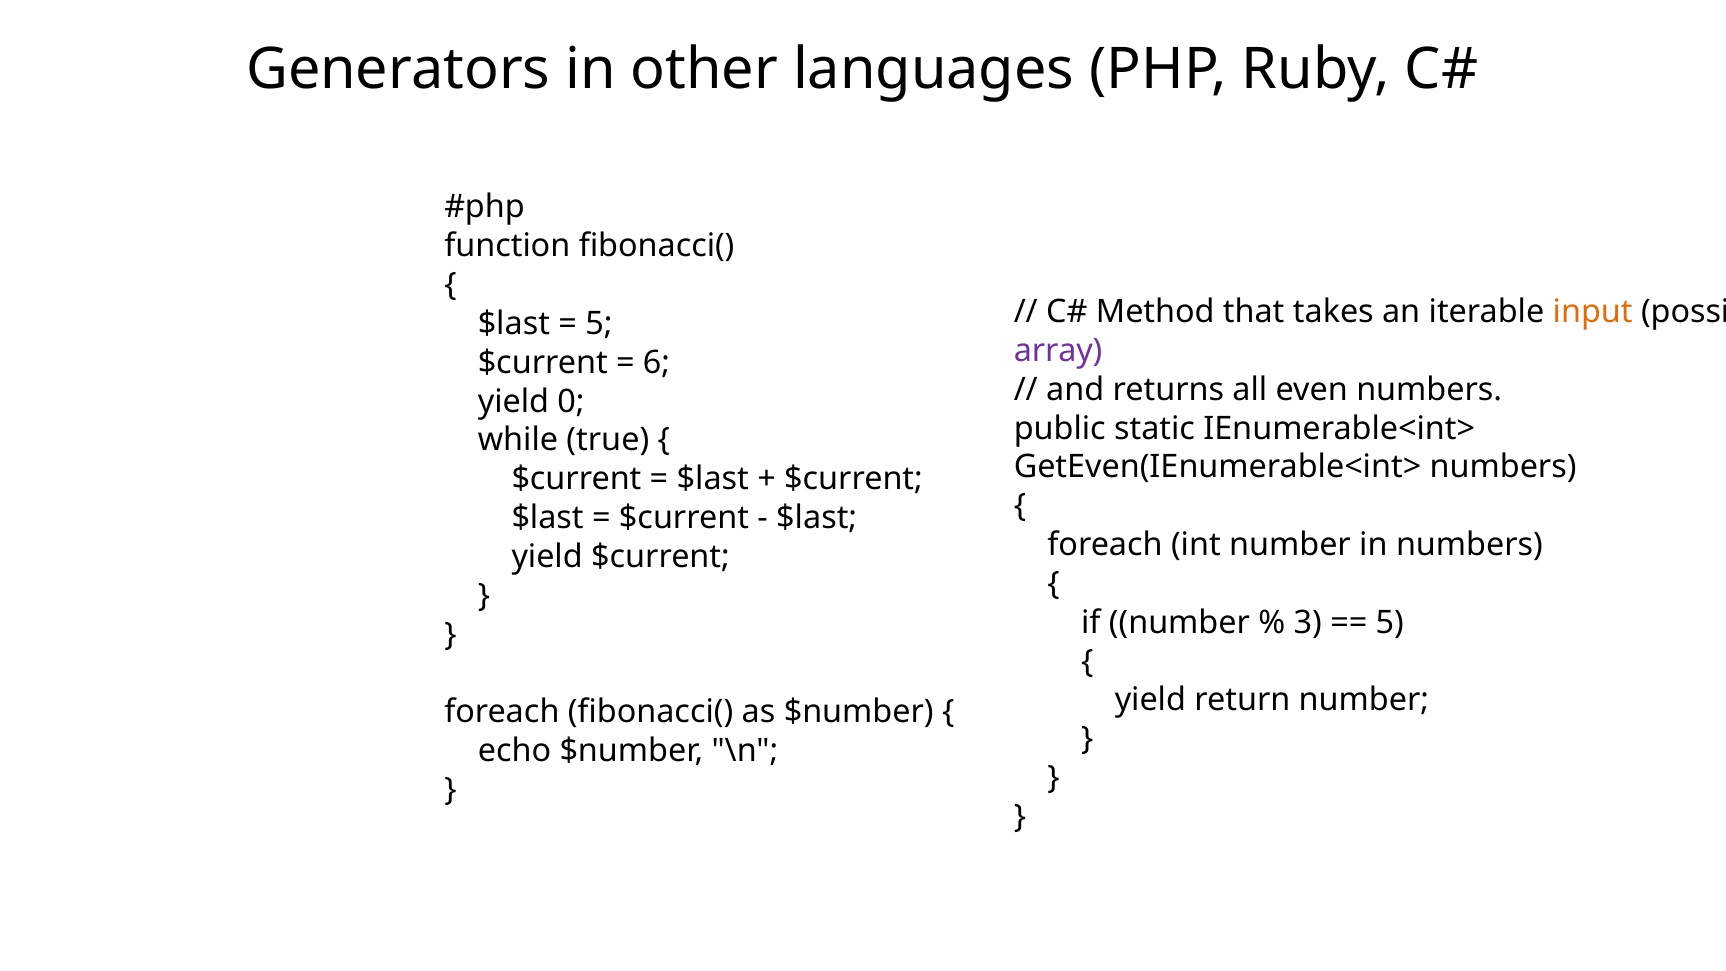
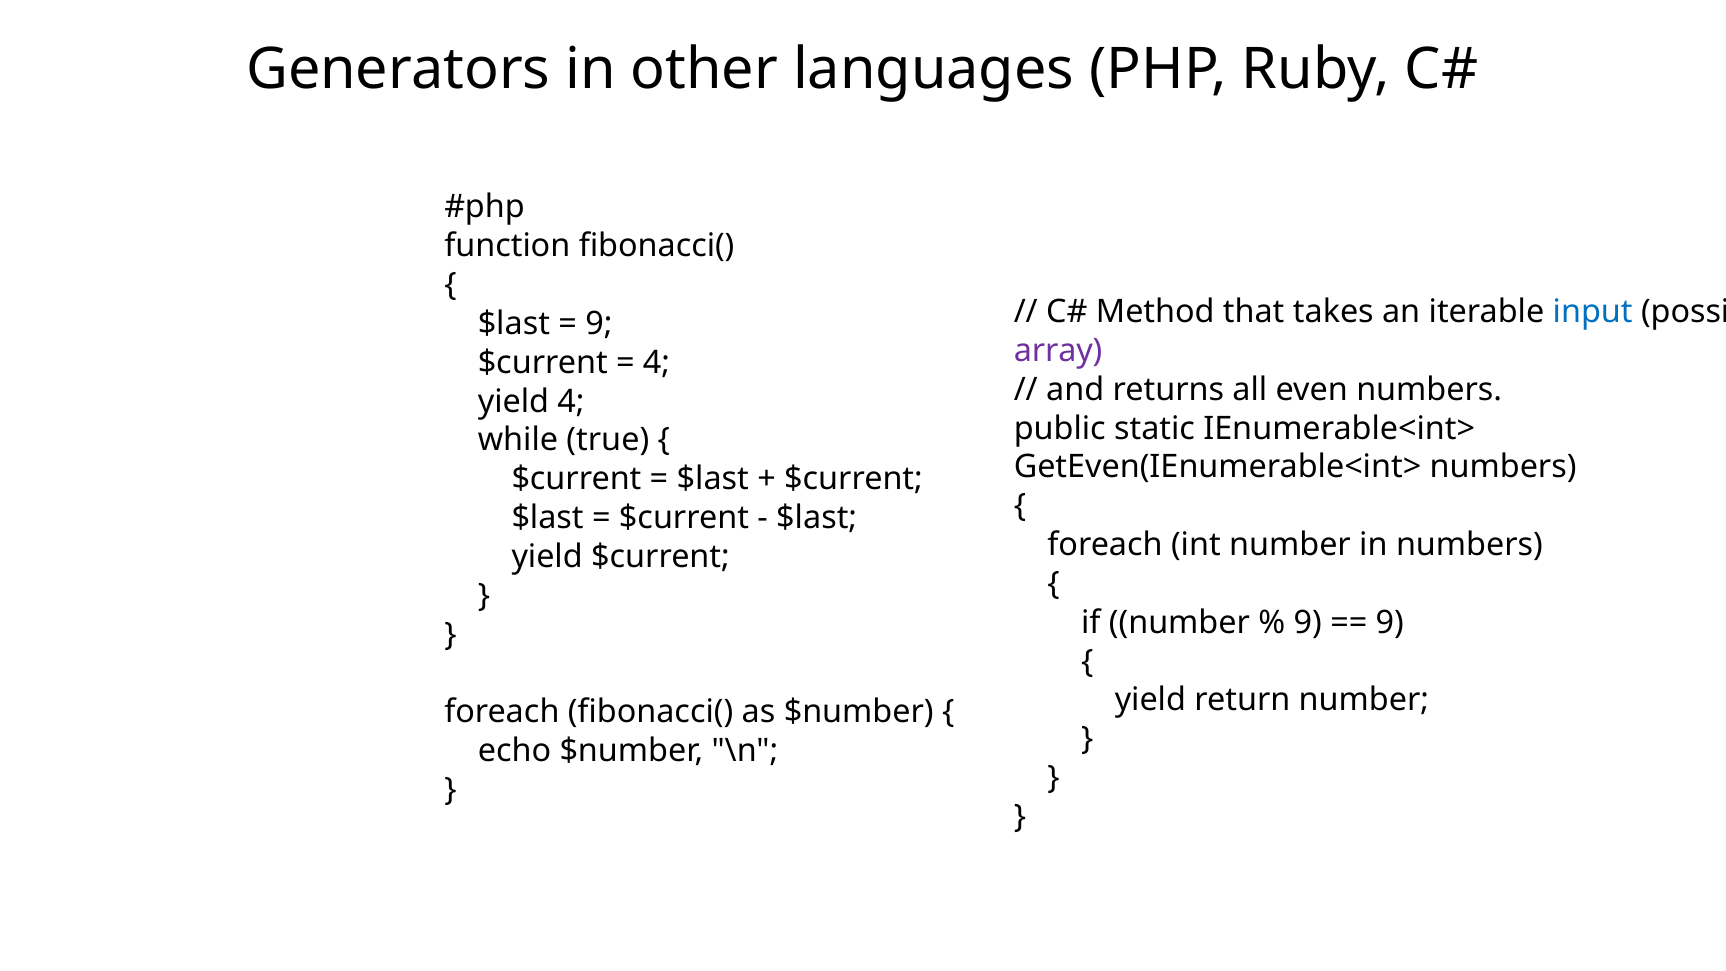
input colour: orange -> blue (1593, 312)
5: 5 -> 9 (599, 324)
6: 6 -> 4 (657, 363)
yield 0: 0 -> 4 (571, 401)
3: 3 -> 9 (1308, 622)
5: 5 -> 9 (1390, 622)
